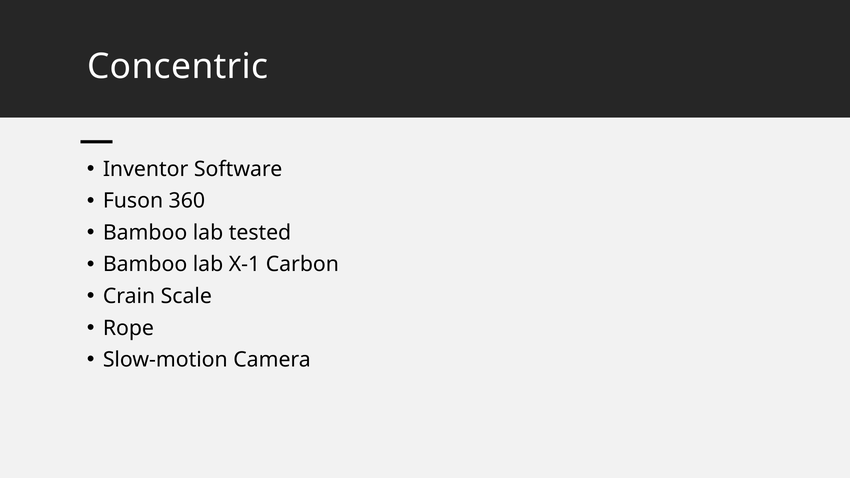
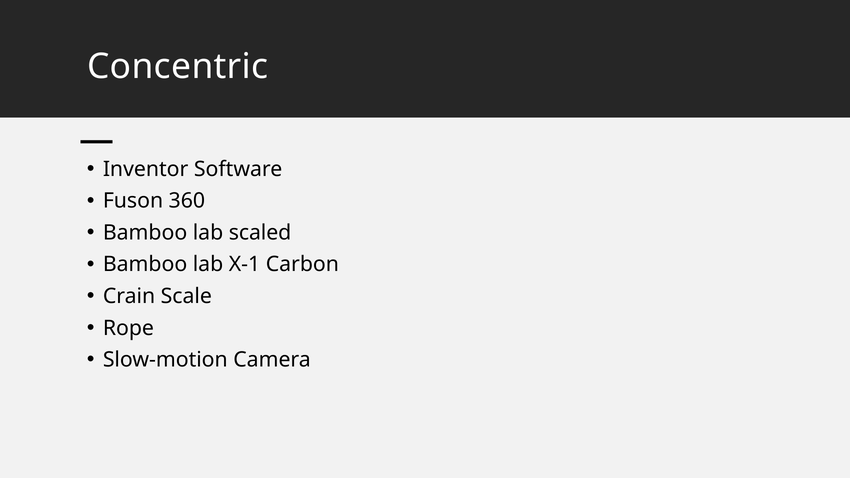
tested: tested -> scaled (260, 233)
